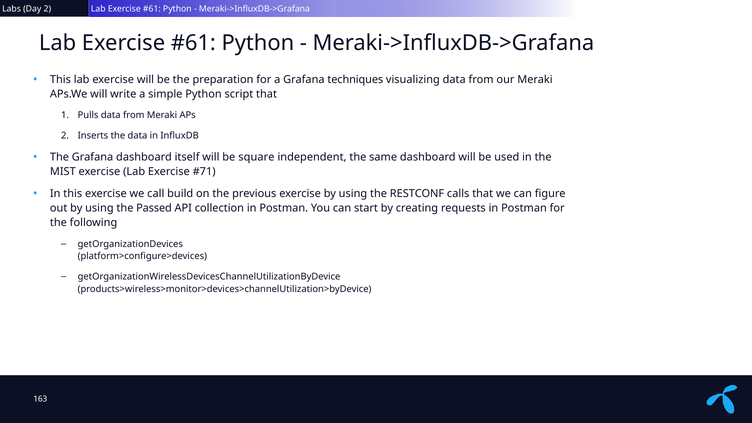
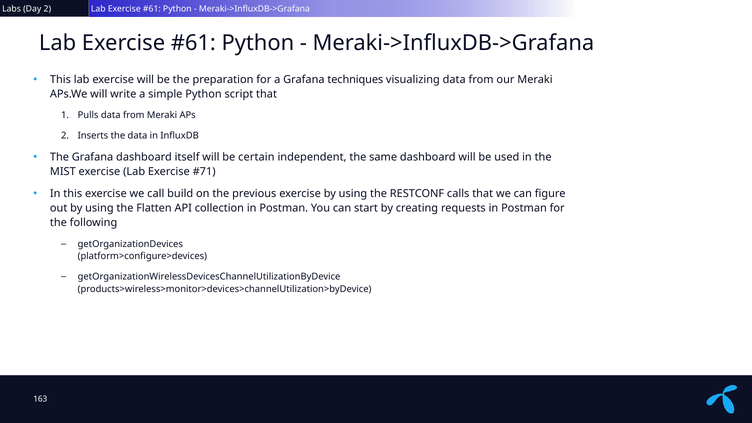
square: square -> certain (256, 157)
Passed: Passed -> Flatten (154, 208)
